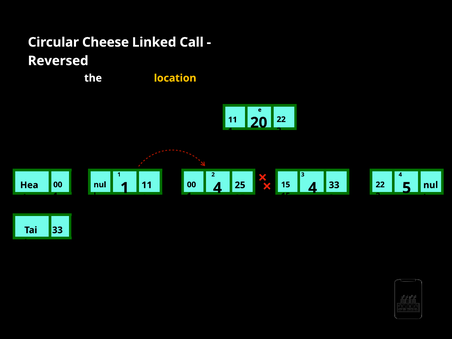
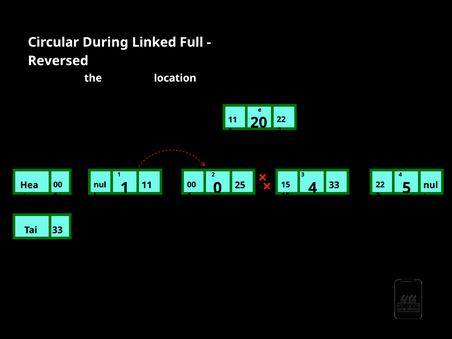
Cheese: Cheese -> During (105, 42)
Call: Call -> Full (191, 42)
location colour: yellow -> white (175, 78)
4: 4 -> 0 (217, 188)
